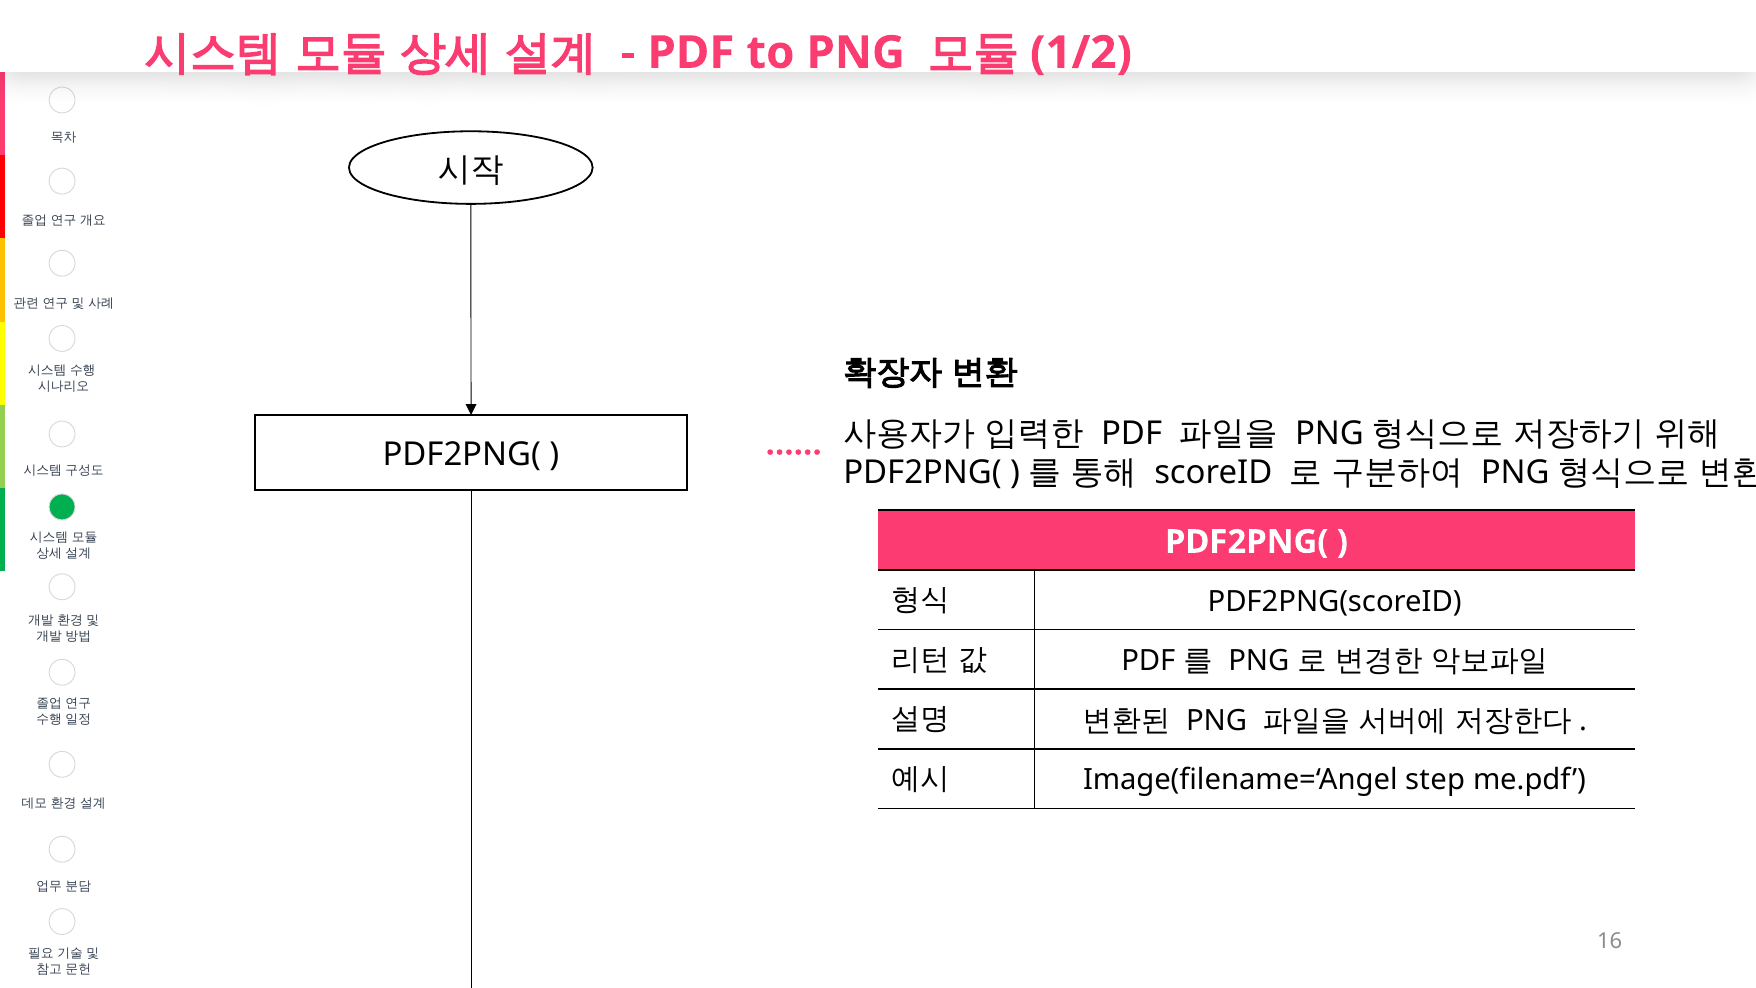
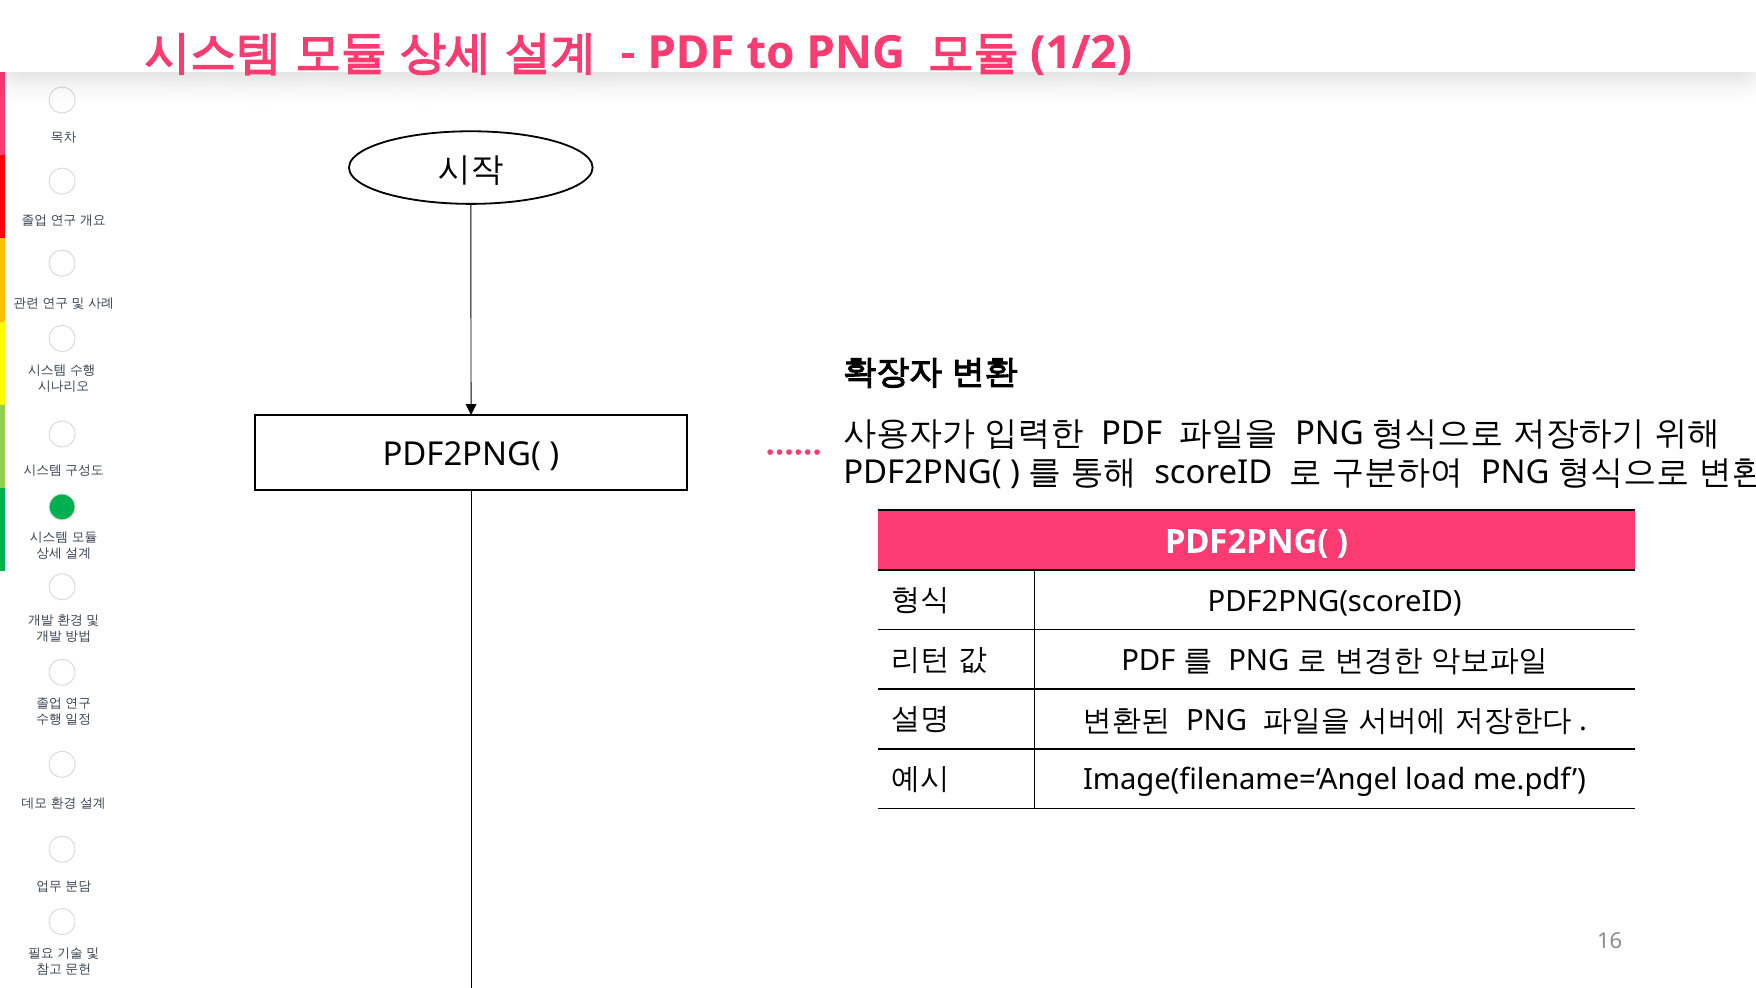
step: step -> load (1435, 780)
